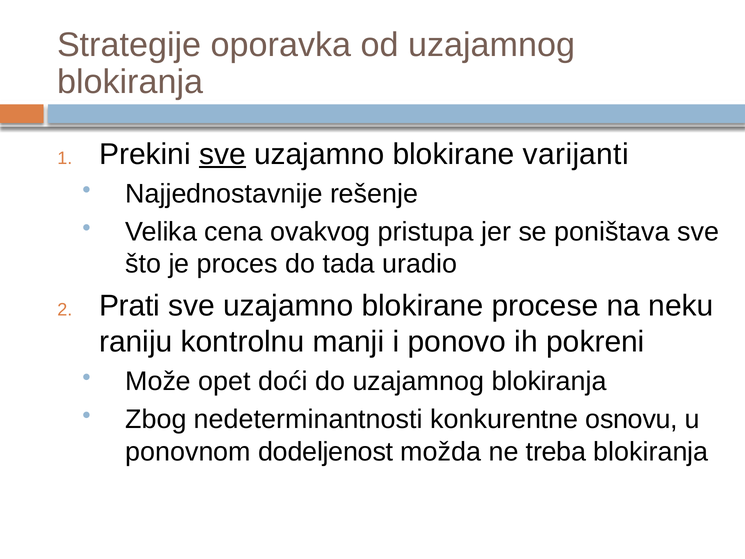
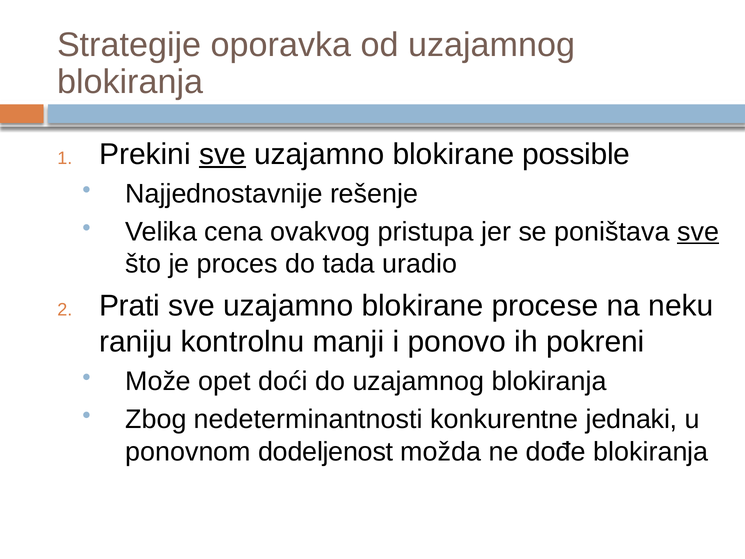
varijanti: varijanti -> possible (576, 154)
sve underline: none -> present (698, 232)
osnovu: osnovu -> jednaki (632, 419)
treba: treba -> dođe (556, 451)
